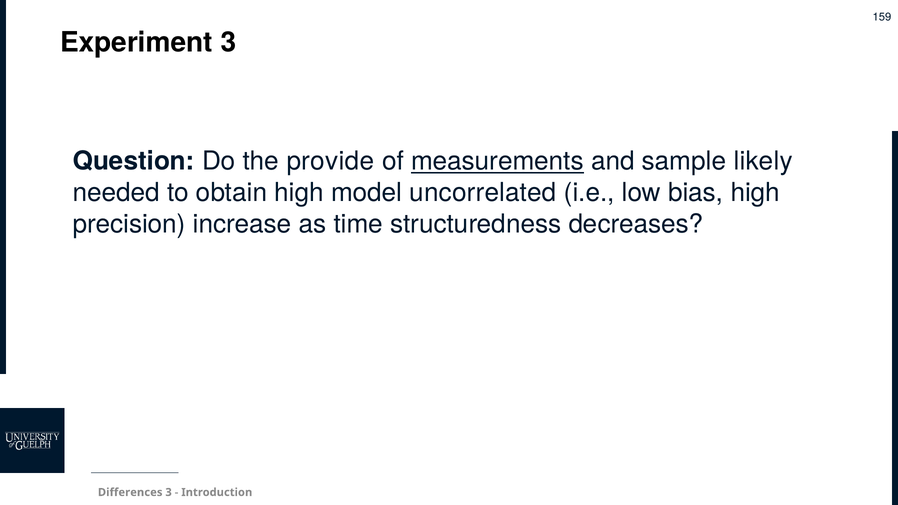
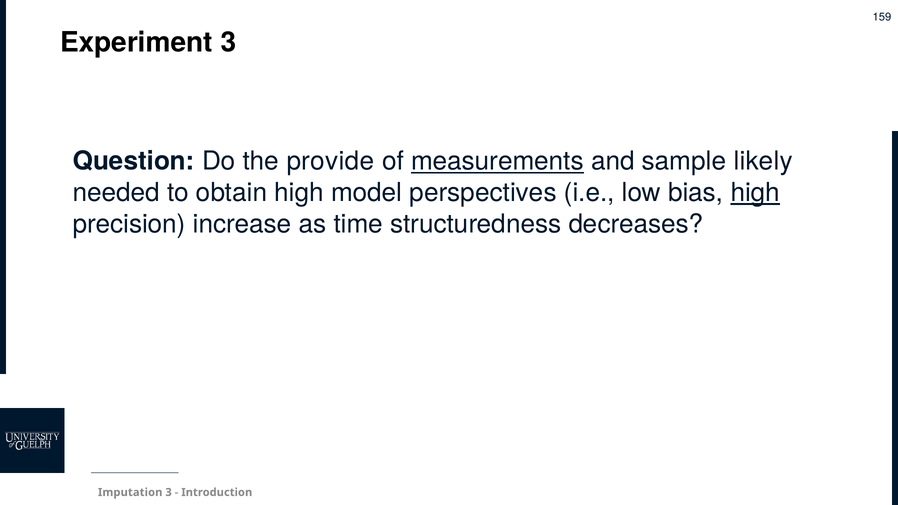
uncorrelated: uncorrelated -> perspectives (483, 193)
high underline: none -> present (755, 193)
Differences: Differences -> Imputation (130, 492)
